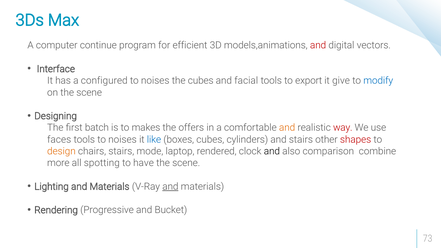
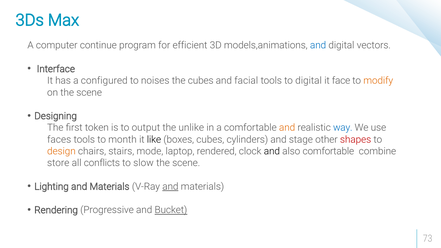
and colour: red -> blue (318, 45)
to export: export -> digital (309, 81)
give: give -> face (341, 81)
modify colour: blue -> orange (378, 81)
batch: batch -> token (97, 128)
makes: makes -> output (146, 128)
offers: offers -> unlike (191, 128)
way colour: red -> blue (343, 128)
tools to noises: noises -> month (122, 140)
like colour: blue -> black (154, 140)
and stairs: stairs -> stage (301, 140)
also comparison: comparison -> comfortable (328, 151)
more: more -> store (58, 163)
spotting: spotting -> conflicts (102, 163)
have: have -> slow (143, 163)
Bucket underline: none -> present (171, 210)
